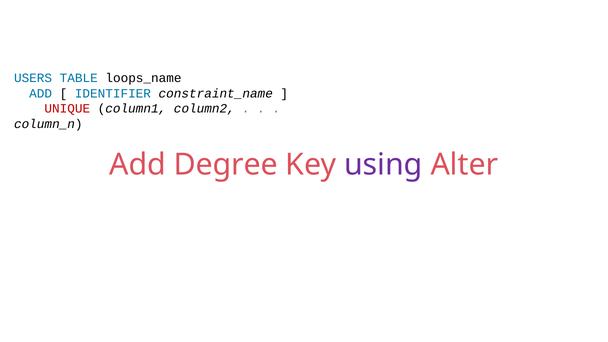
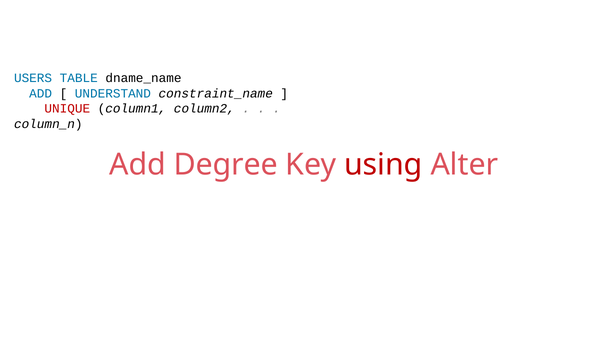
loops_name: loops_name -> dname_name (143, 78)
IDENTIFIER: IDENTIFIER -> UNDERSTAND (113, 93)
using colour: purple -> red (383, 165)
